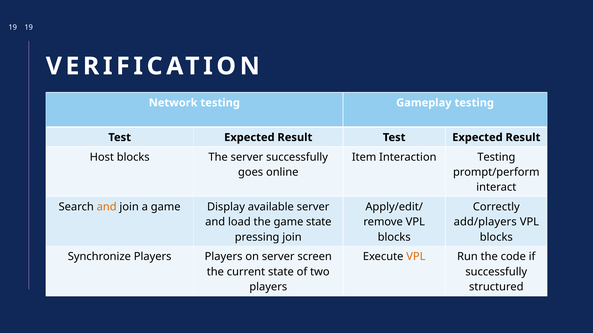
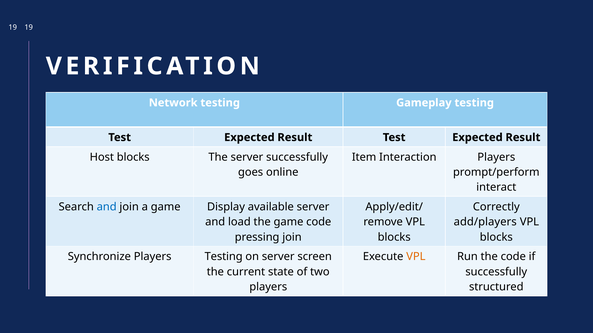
Interaction Testing: Testing -> Players (496, 157)
and colour: orange -> blue (107, 207)
game state: state -> code (319, 222)
Players Players: Players -> Testing (224, 257)
